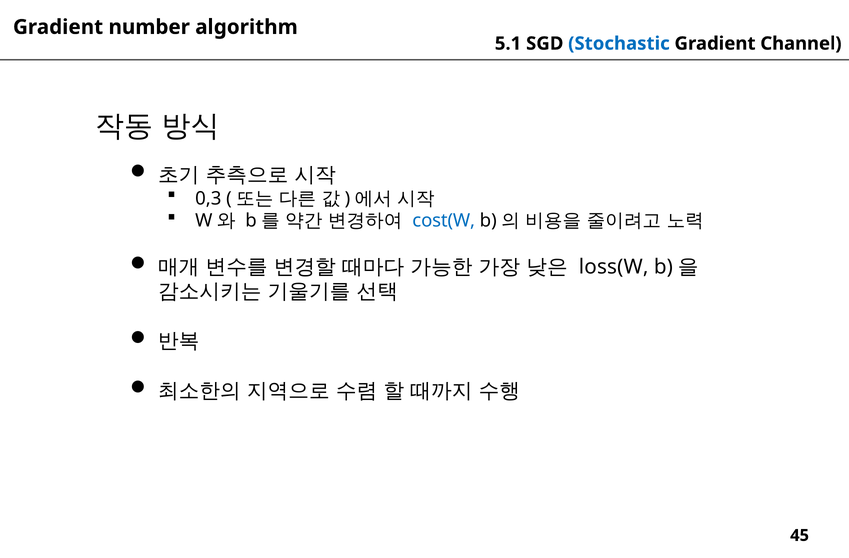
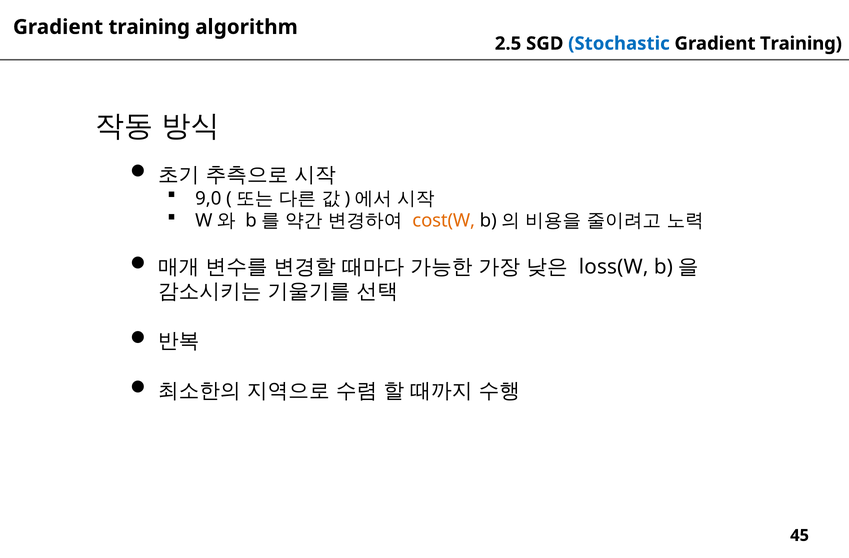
number: number -> training (149, 27)
5.1: 5.1 -> 2.5 (508, 44)
Channel: Channel -> Training (801, 44)
0,3: 0,3 -> 9,0 (208, 198)
cost(W colour: blue -> orange (444, 221)
